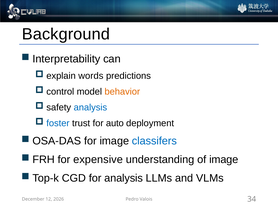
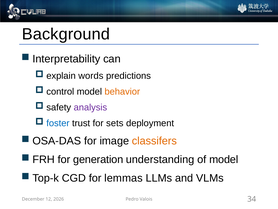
analysis colour: blue -> purple (90, 107)
auto: auto -> sets (115, 123)
classifers colour: blue -> orange (154, 140)
expensive: expensive -> generation (98, 159)
of image: image -> model (224, 159)
for analysis: analysis -> lemmas (124, 178)
